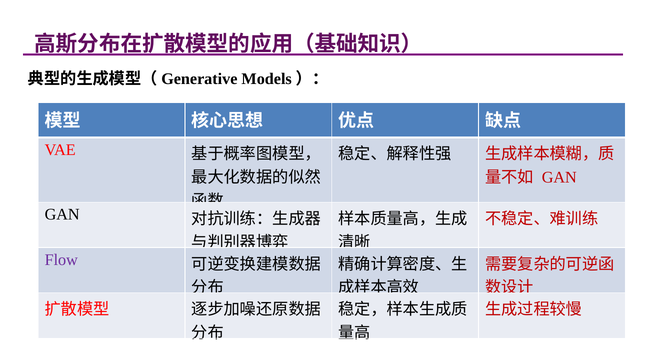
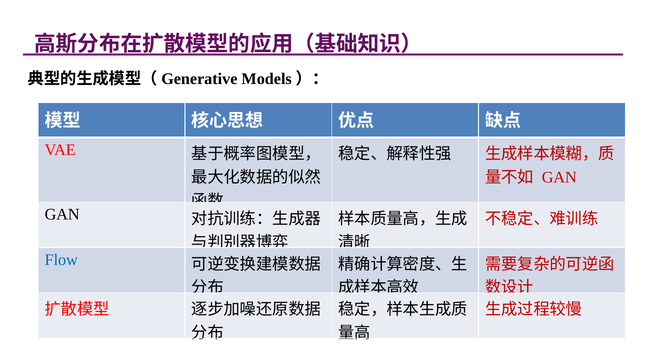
Flow colour: purple -> blue (61, 260)
